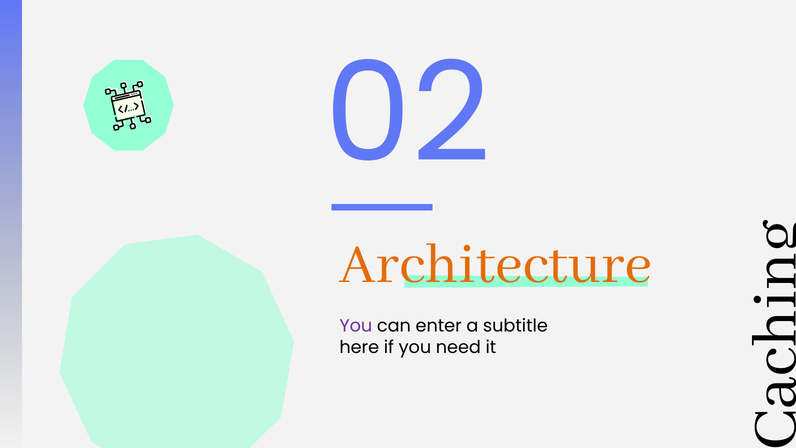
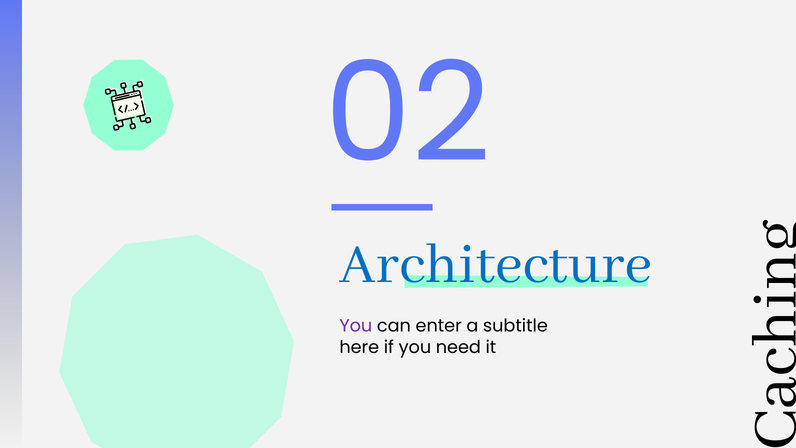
Architecture colour: orange -> blue (496, 262)
